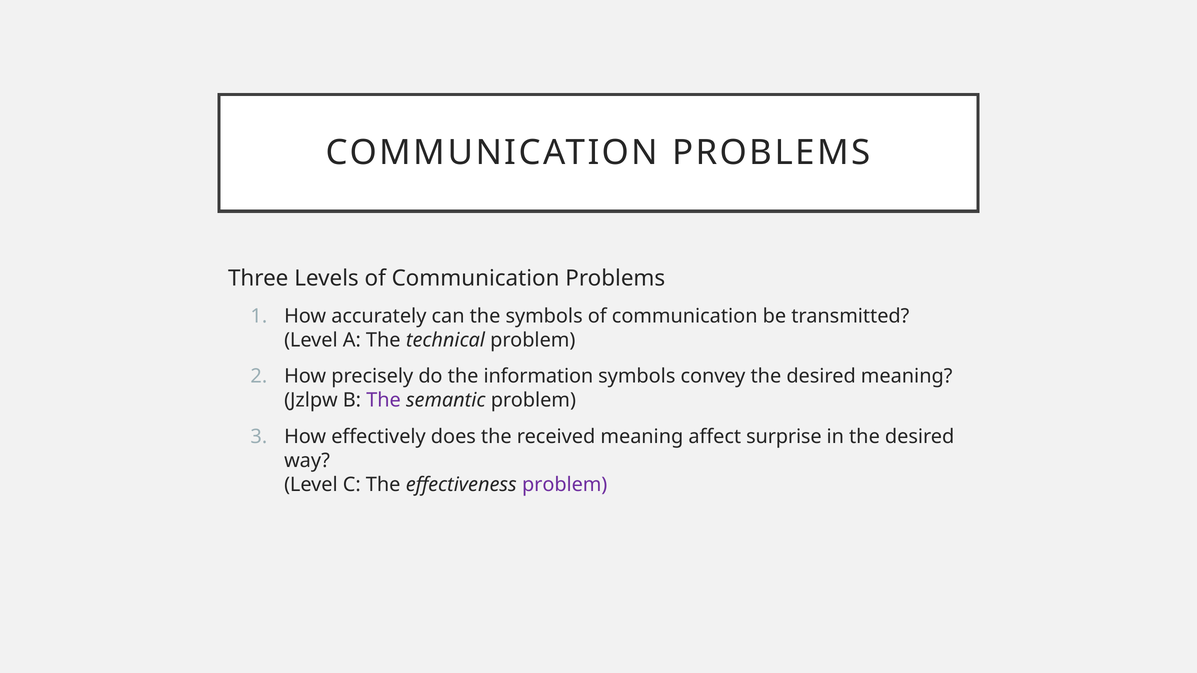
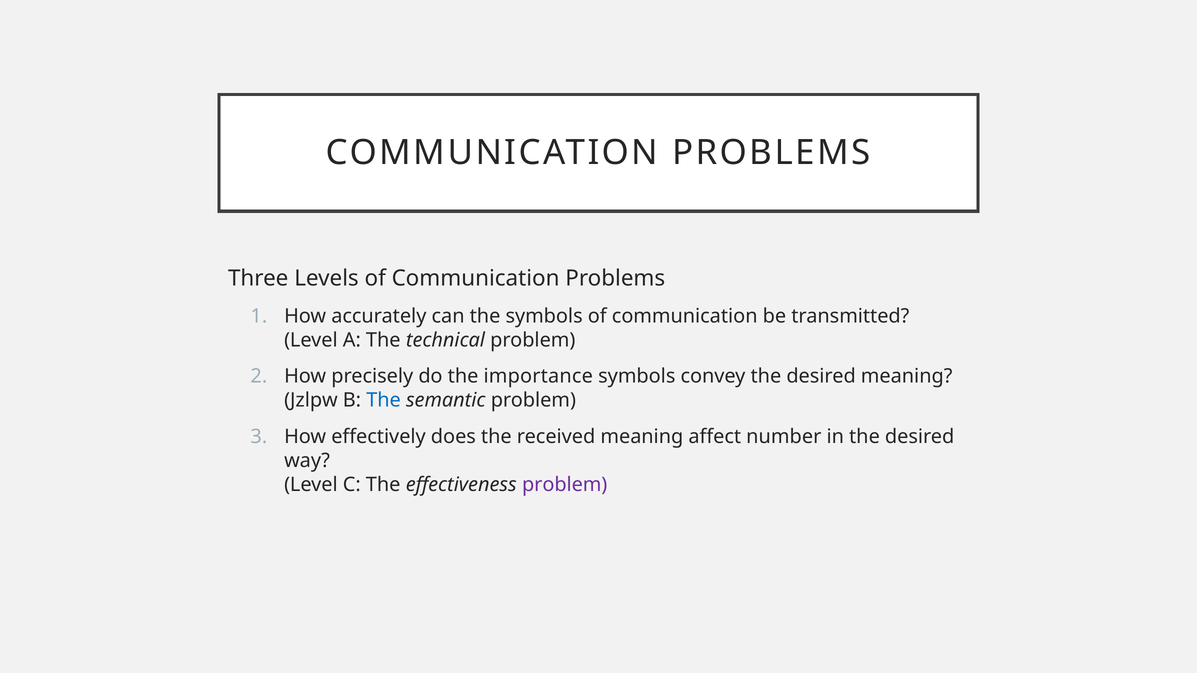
information: information -> importance (538, 377)
The colour: purple -> blue (384, 401)
surprise: surprise -> number (784, 437)
